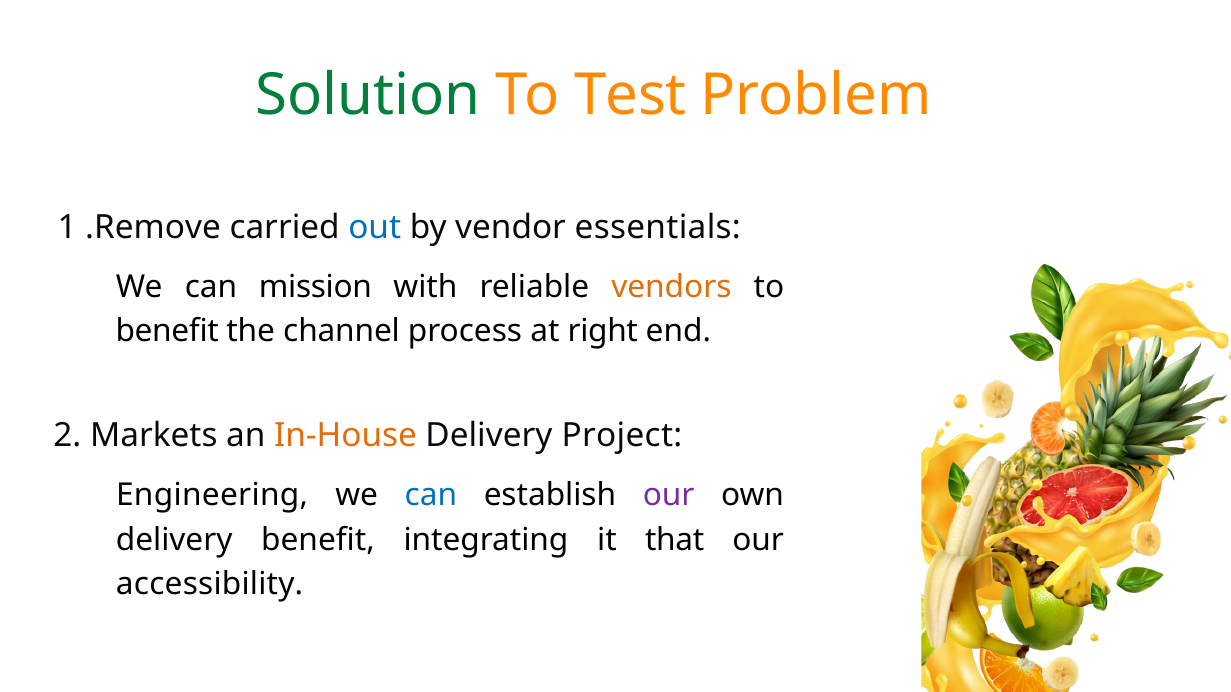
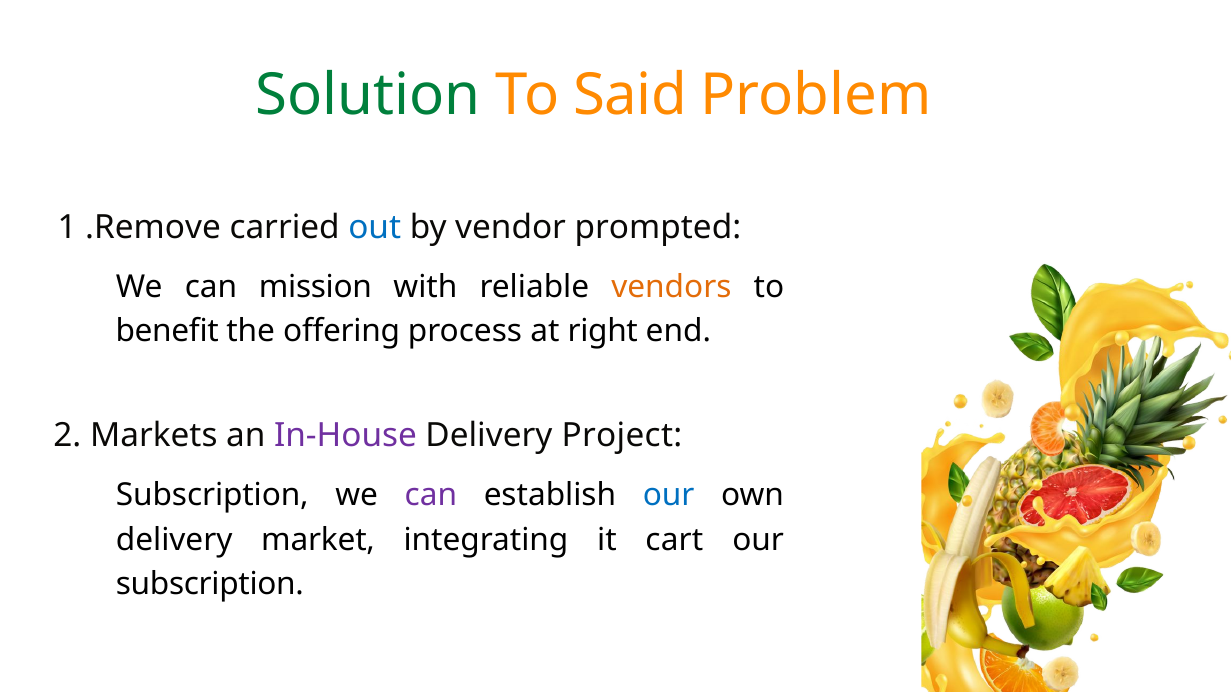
Test: Test -> Said (630, 96)
essentials: essentials -> prompted (658, 227)
channel: channel -> offering (342, 331)
In-House colour: orange -> purple (345, 436)
Engineering: Engineering -> Subscription (212, 496)
can colour: blue -> purple (431, 496)
our colour: purple -> blue (669, 496)
delivery benefit: benefit -> market (318, 540)
that: that -> cart (674, 540)
accessibility: accessibility -> subscription (210, 584)
